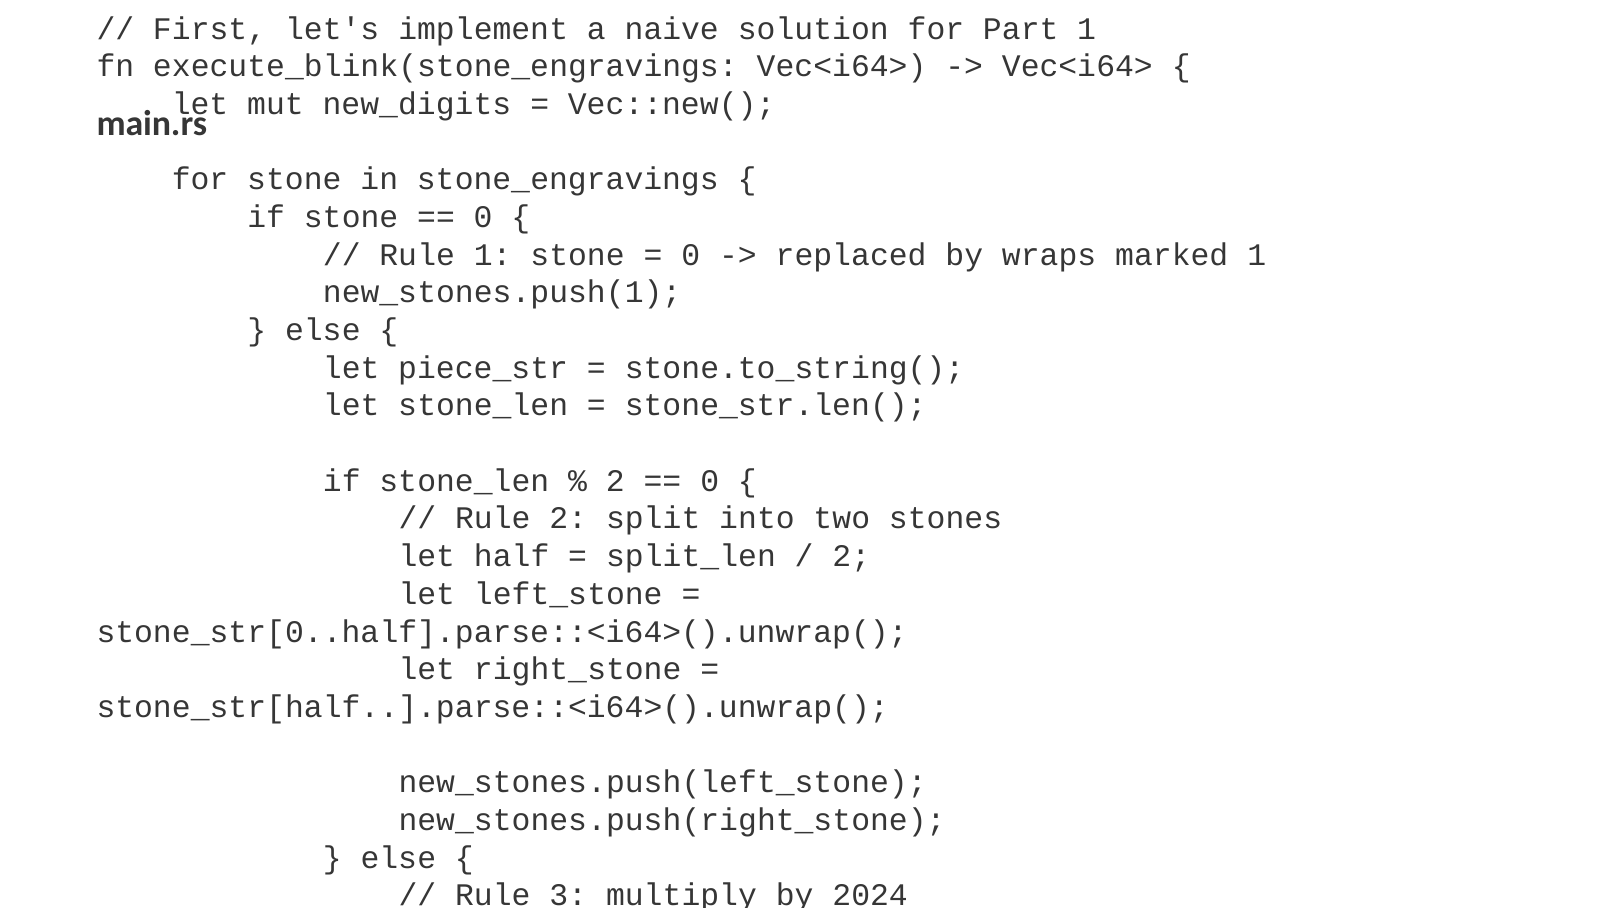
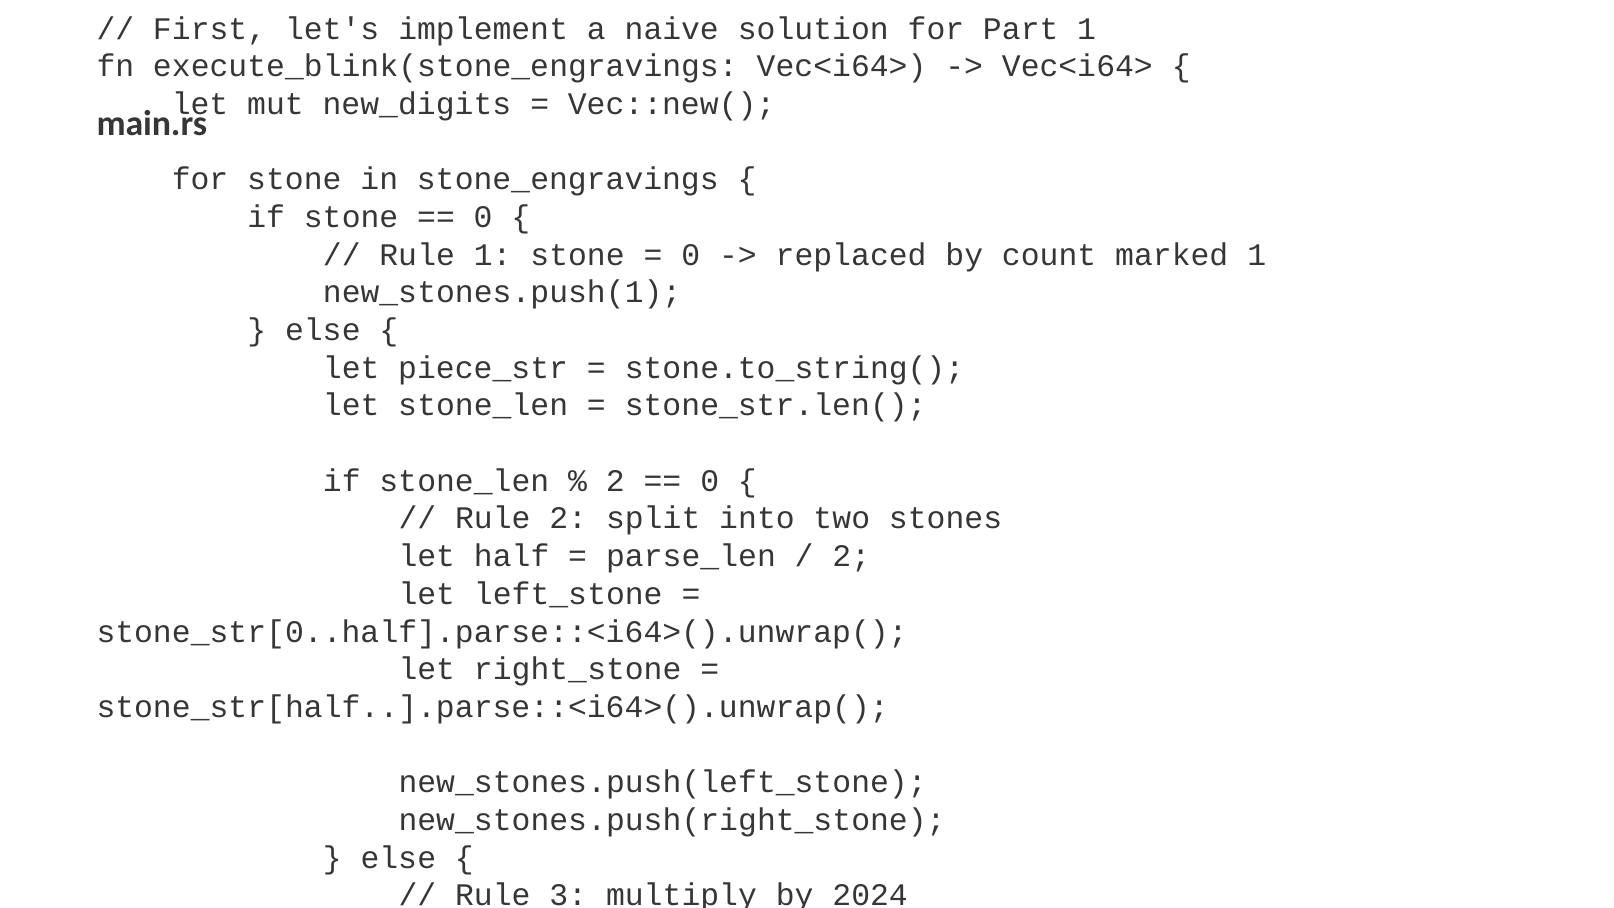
wraps: wraps -> count (1049, 255)
split_len: split_len -> parse_len (691, 556)
